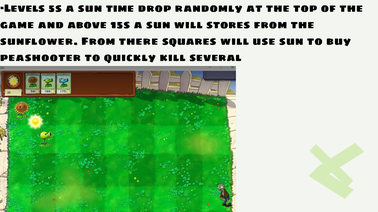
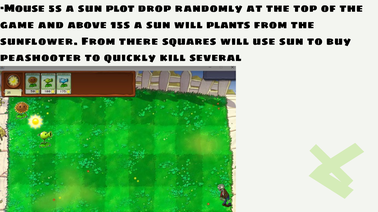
·Levels: ·Levels -> ·Mouse (22, 8)
time: time -> plot (120, 8)
stores: stores -> plants (228, 25)
